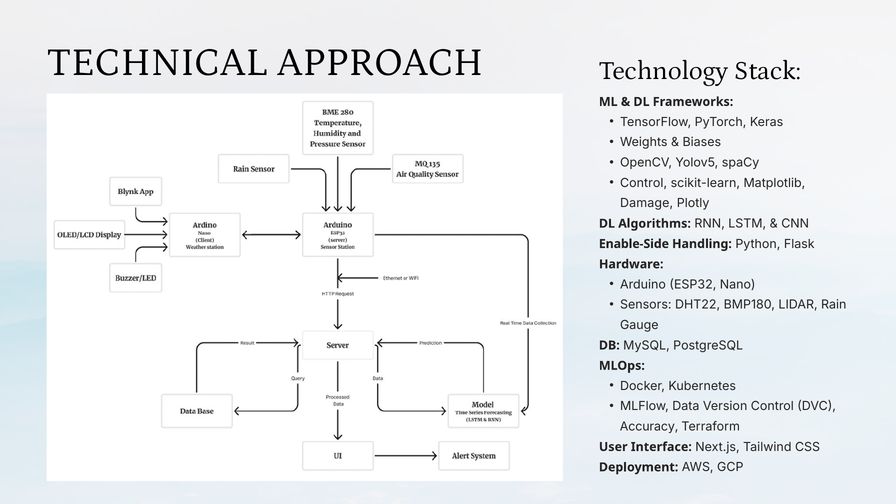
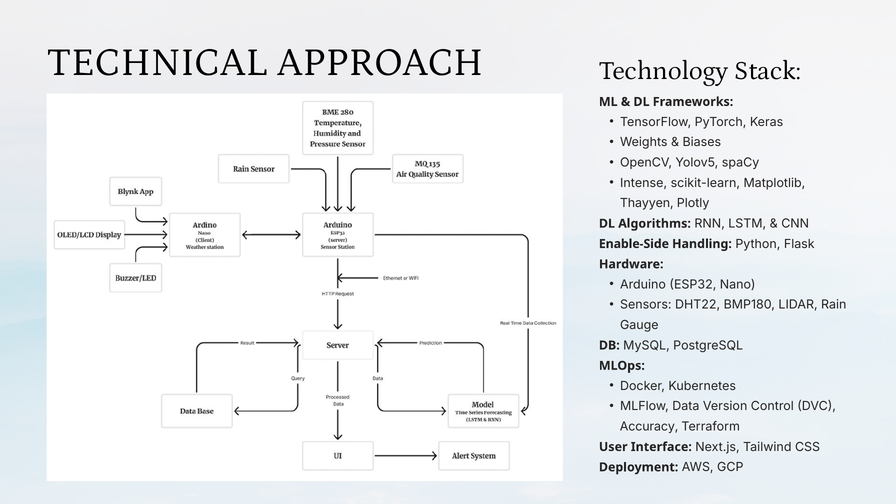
Control: Control -> Intense (644, 183)
Damage: Damage -> Thayyen (647, 203)
